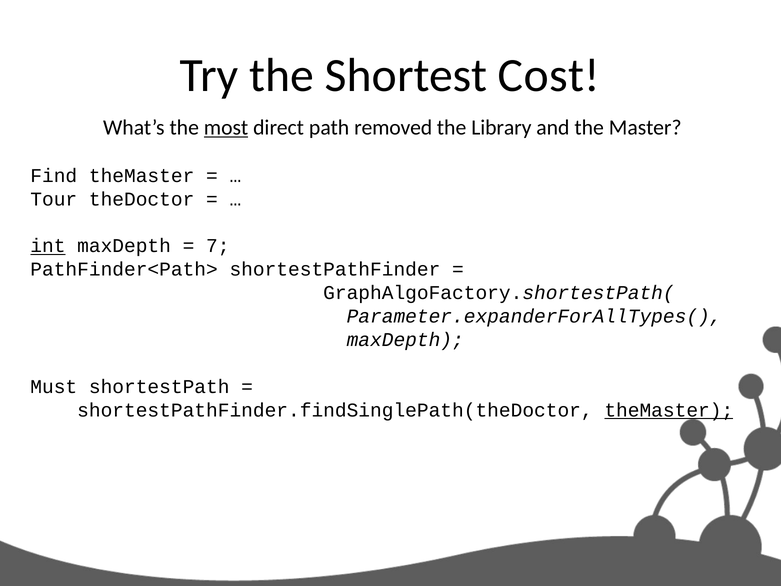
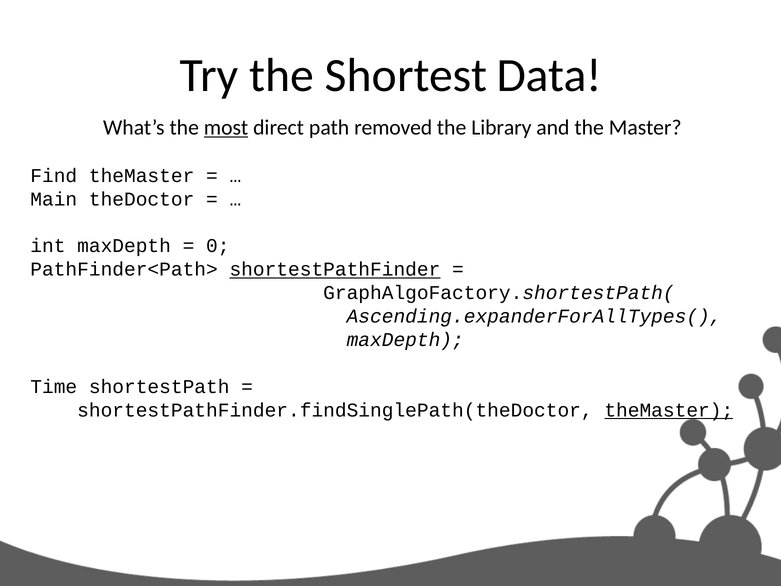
Cost: Cost -> Data (549, 76)
Tour: Tour -> Main (54, 199)
int underline: present -> none (48, 246)
7: 7 -> 0 (218, 246)
shortestPathFinder underline: none -> present (335, 269)
Parameter.expanderForAllTypes(: Parameter.expanderForAllTypes( -> Ascending.expanderForAllTypes( (534, 316)
Must: Must -> Time (54, 387)
